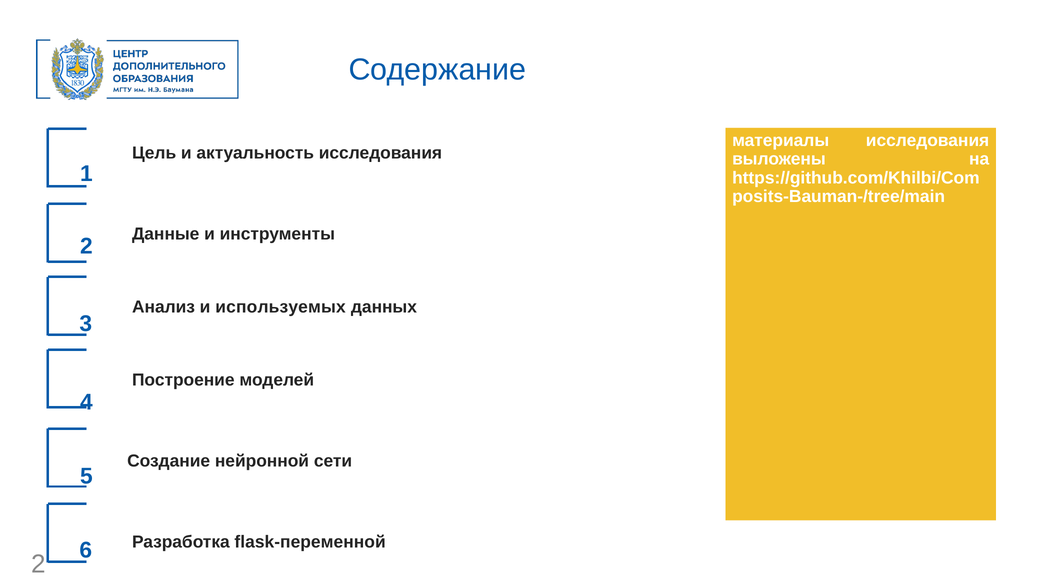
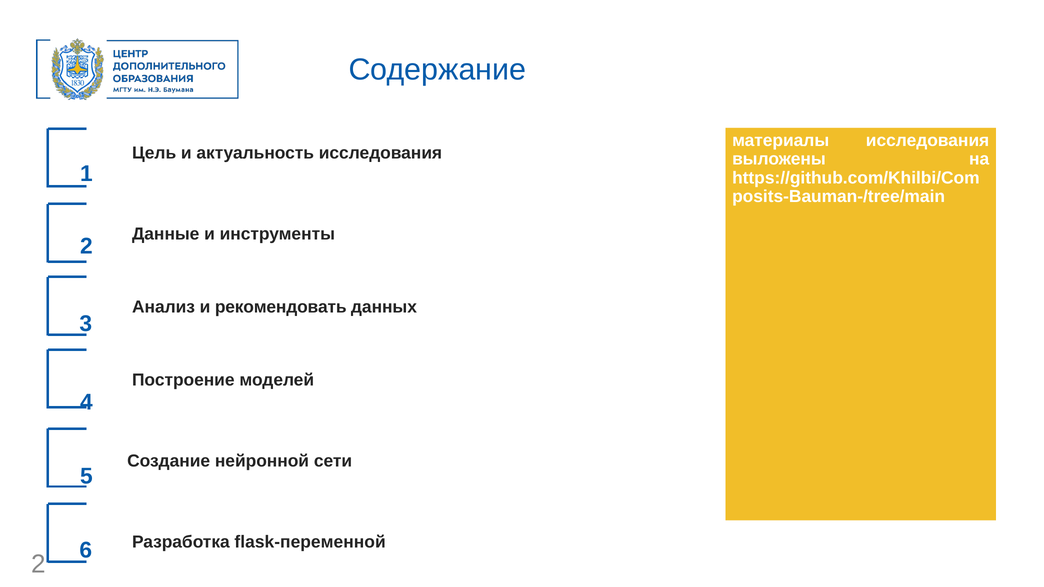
используемых: используемых -> рекомендовать (281, 307)
